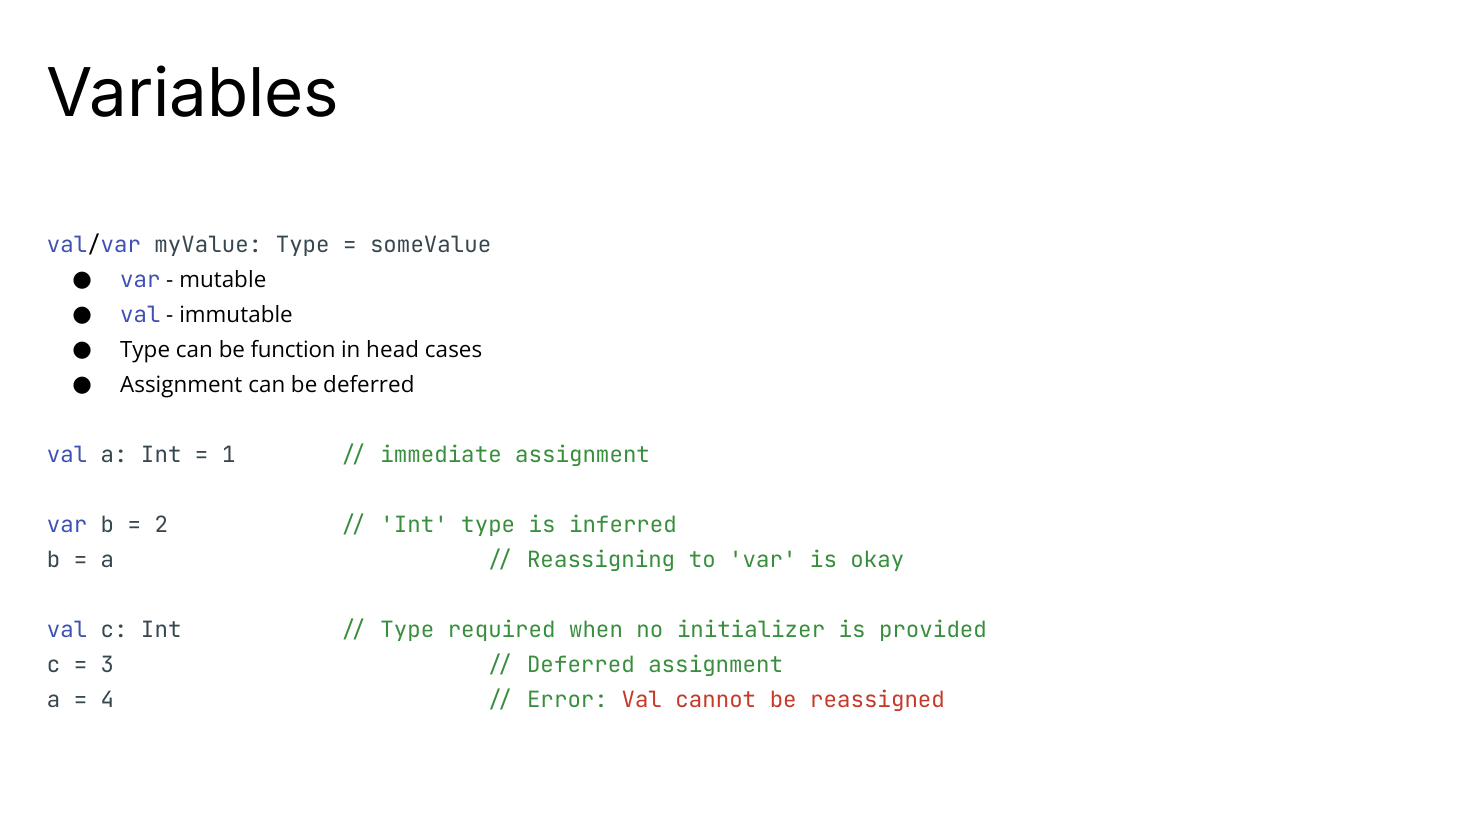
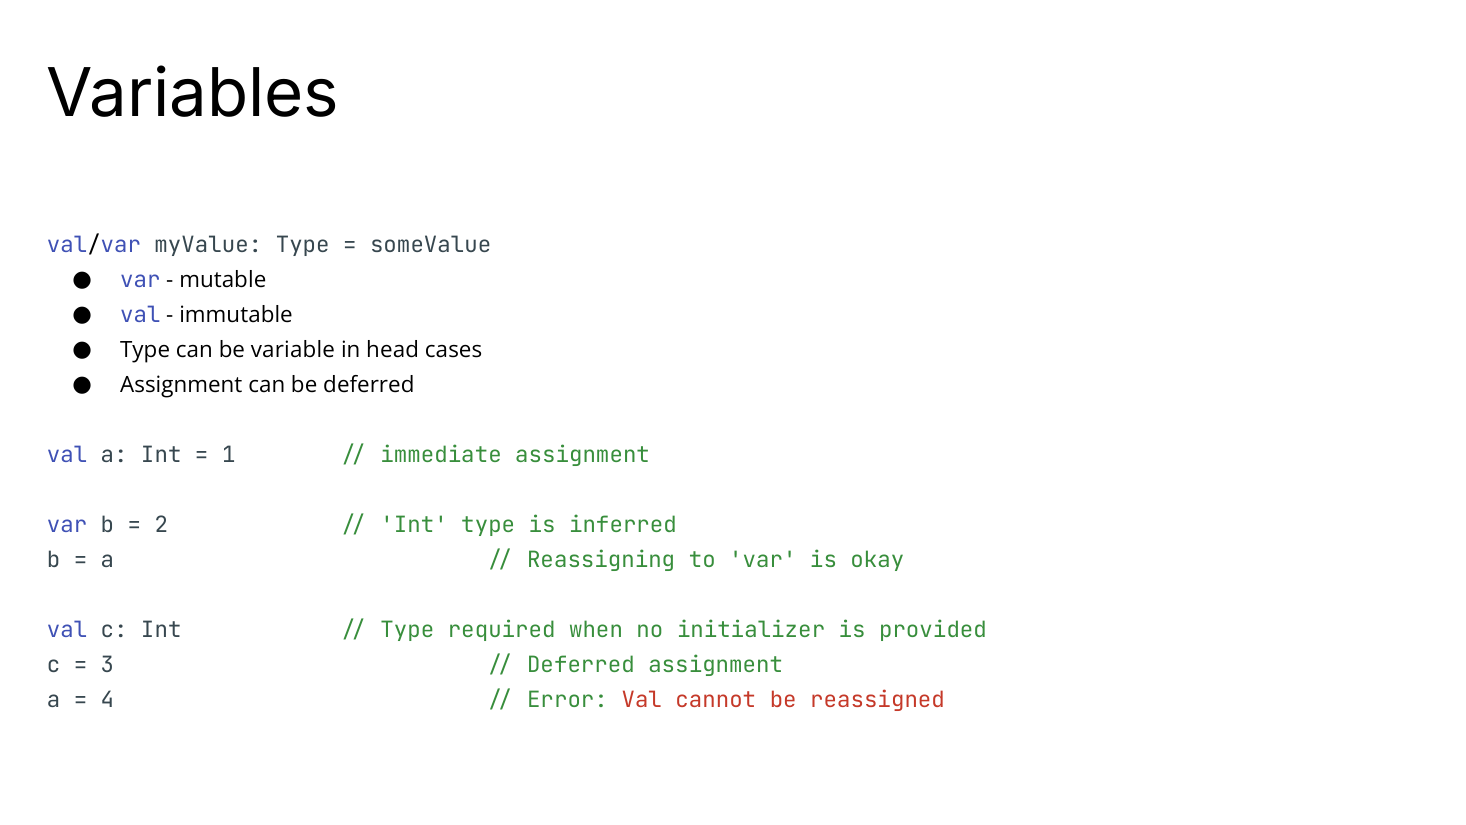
function: function -> variable (293, 350)
